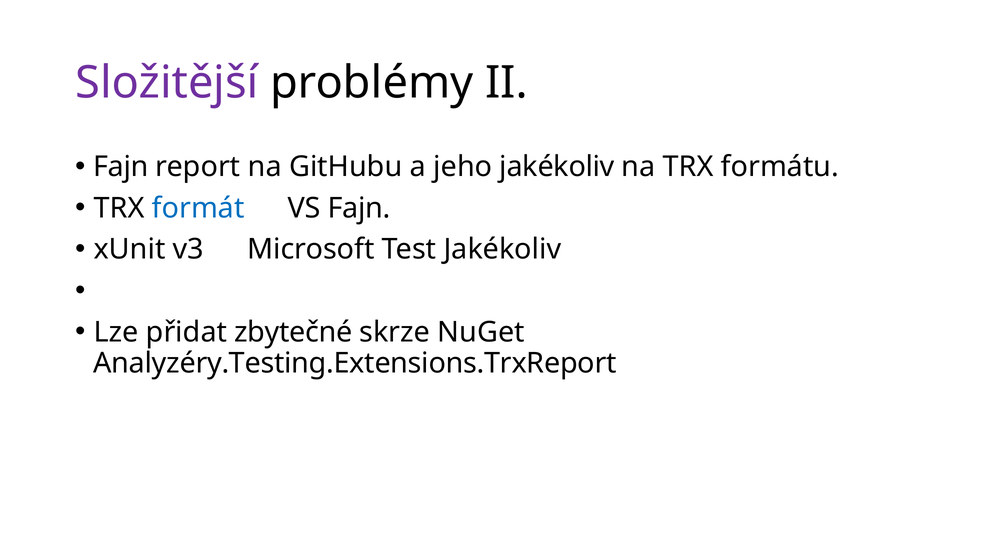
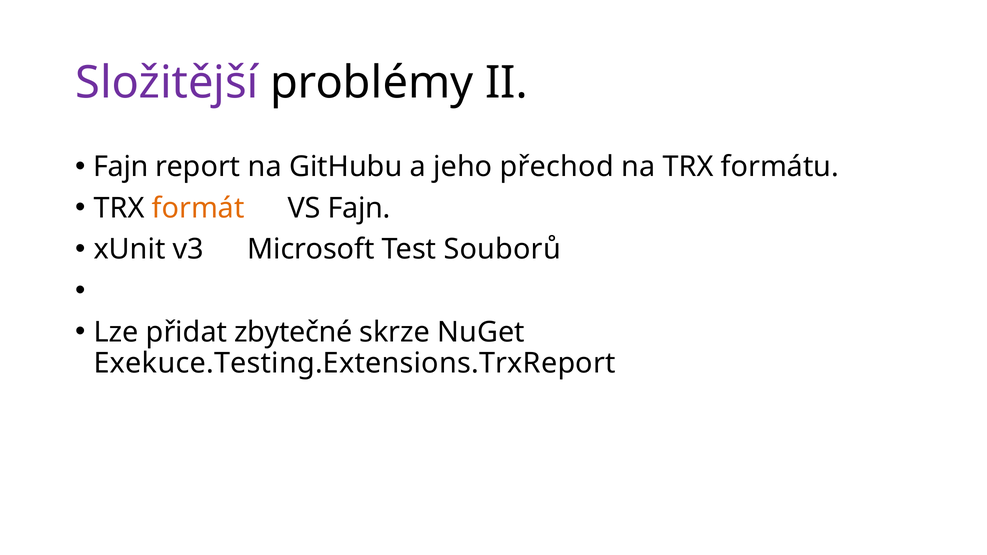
jeho jakékoliv: jakékoliv -> přechod (557, 167)
formát colour: blue -> orange (198, 208)
Test Jakékoliv: Jakékoliv -> Souborů (502, 249)
Analyzéry.Testing.Extensions.TrxReport: Analyzéry.Testing.Extensions.TrxReport -> Exekuce.Testing.Extensions.TrxReport (355, 363)
